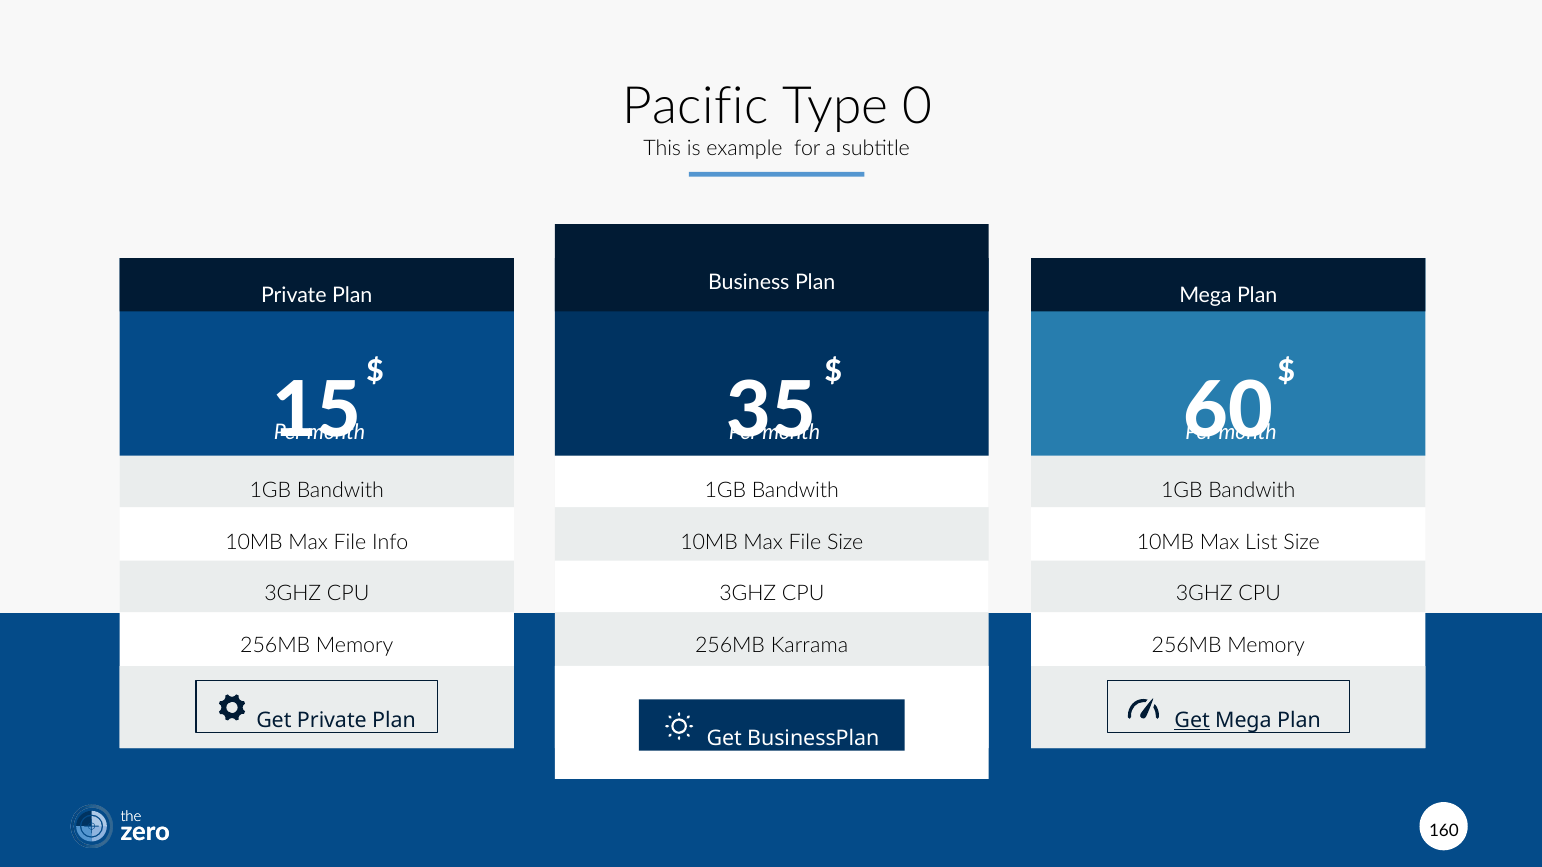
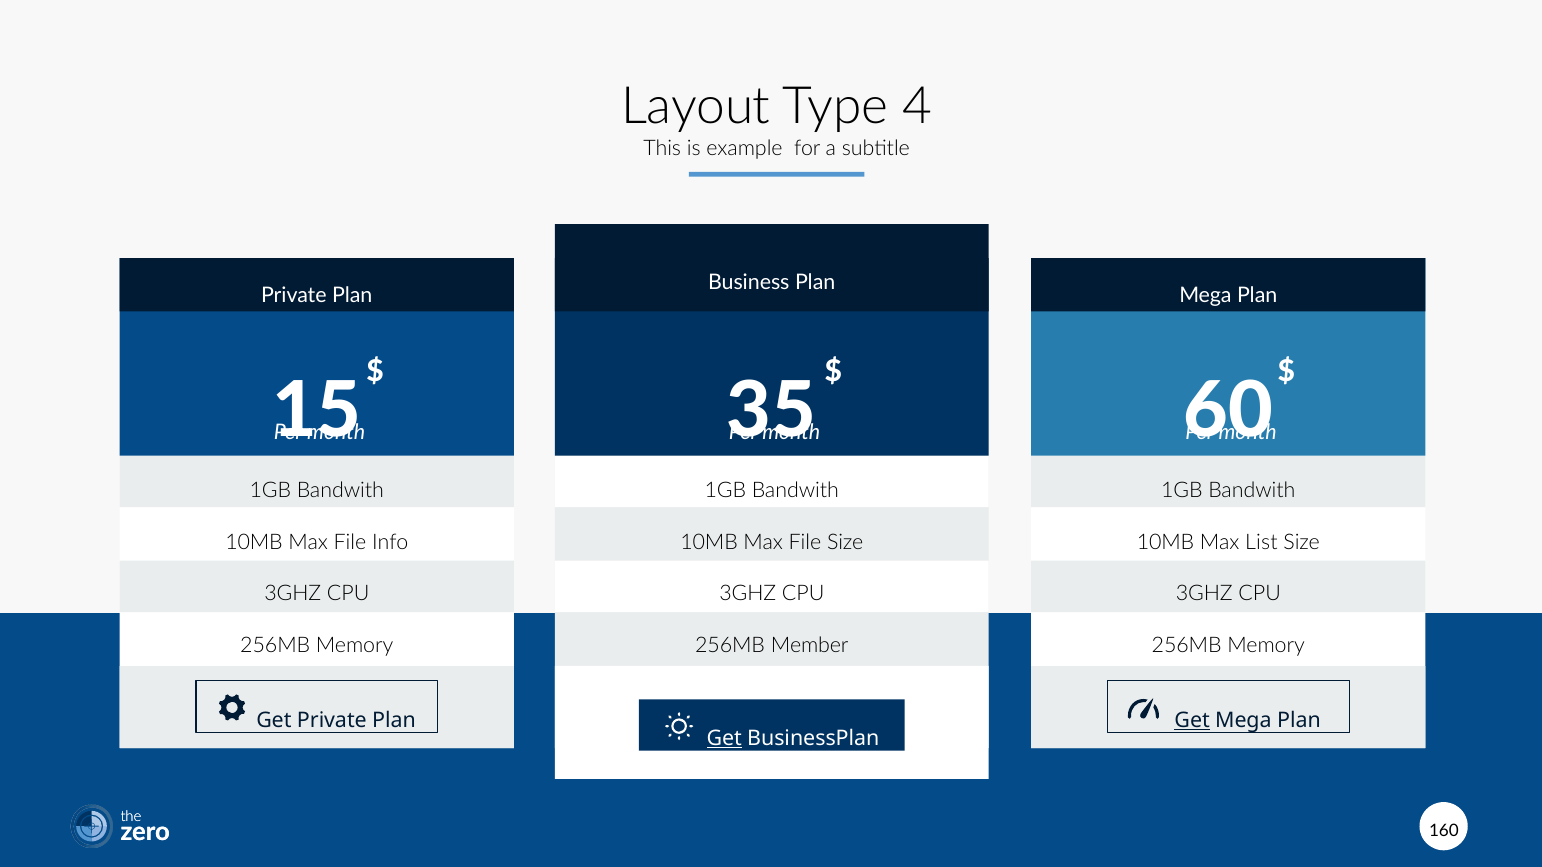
Pacific: Pacific -> Layout (696, 107)
0: 0 -> 4 (917, 107)
Karrama: Karrama -> Member (810, 645)
Get underline: none -> present (724, 739)
